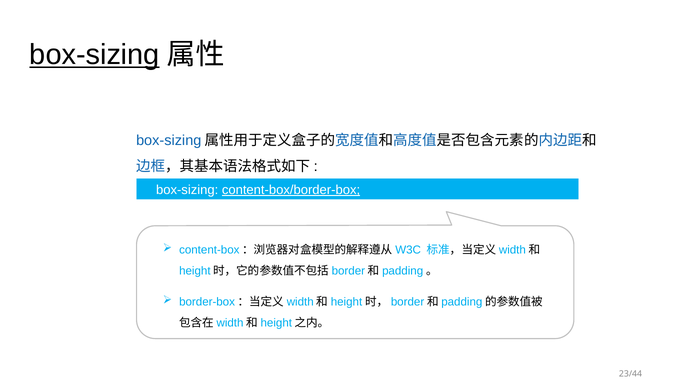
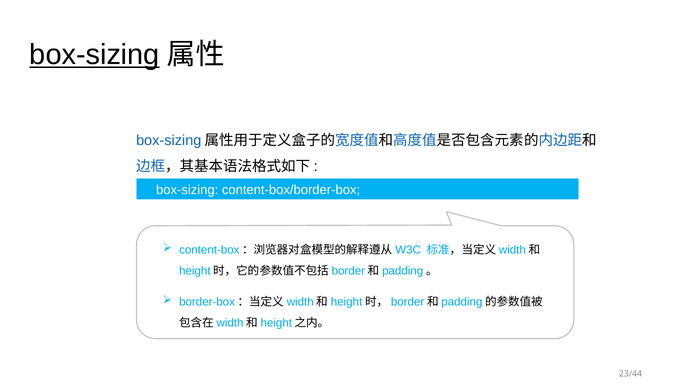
content-box/border-box underline: present -> none (291, 190)
